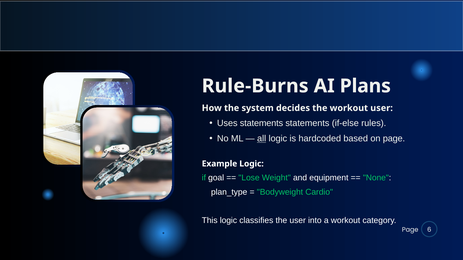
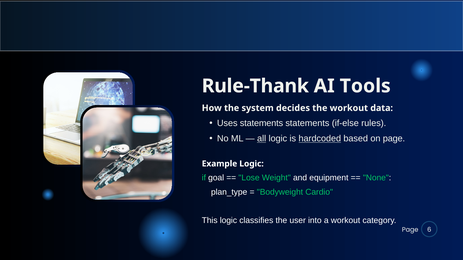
Rule-Burns: Rule-Burns -> Rule-Thank (255, 86)
Plans: Plans -> Tools (365, 86)
workout user: user -> data (382, 108)
hardcoded underline: none -> present (320, 139)
